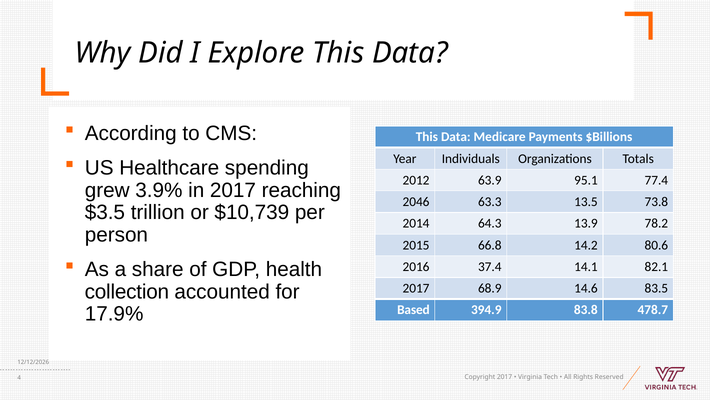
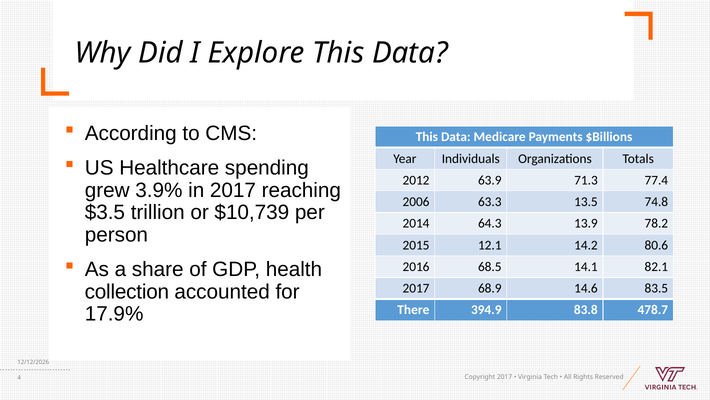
95.1: 95.1 -> 71.3 (586, 180)
2046: 2046 -> 2006 (416, 202)
73.8: 73.8 -> 74.8 (656, 202)
66.8: 66.8 -> 12.1 (490, 245)
37.4: 37.4 -> 68.5 (490, 266)
Based: Based -> There (413, 310)
